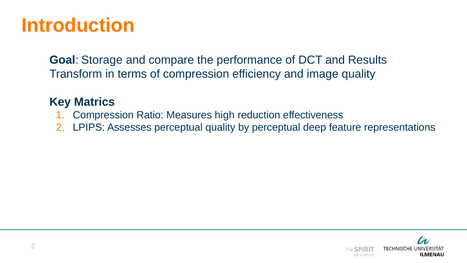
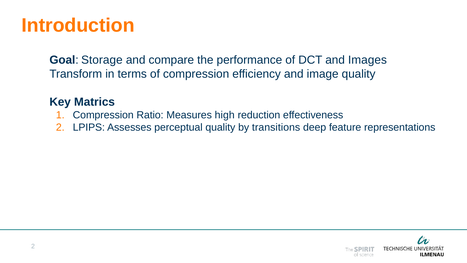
Results: Results -> Images (367, 60)
by perceptual: perceptual -> transitions (276, 128)
